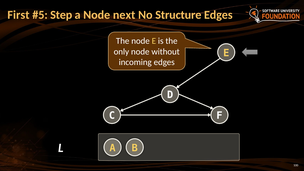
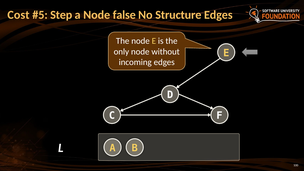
First: First -> Cost (18, 15)
next: next -> false (124, 15)
